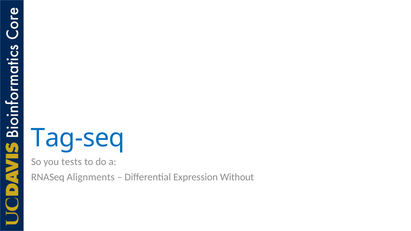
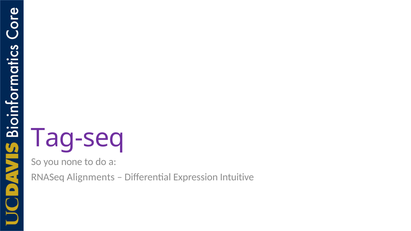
Tag-seq colour: blue -> purple (78, 138)
tests: tests -> none (72, 162)
Without: Without -> Intuitive (237, 177)
